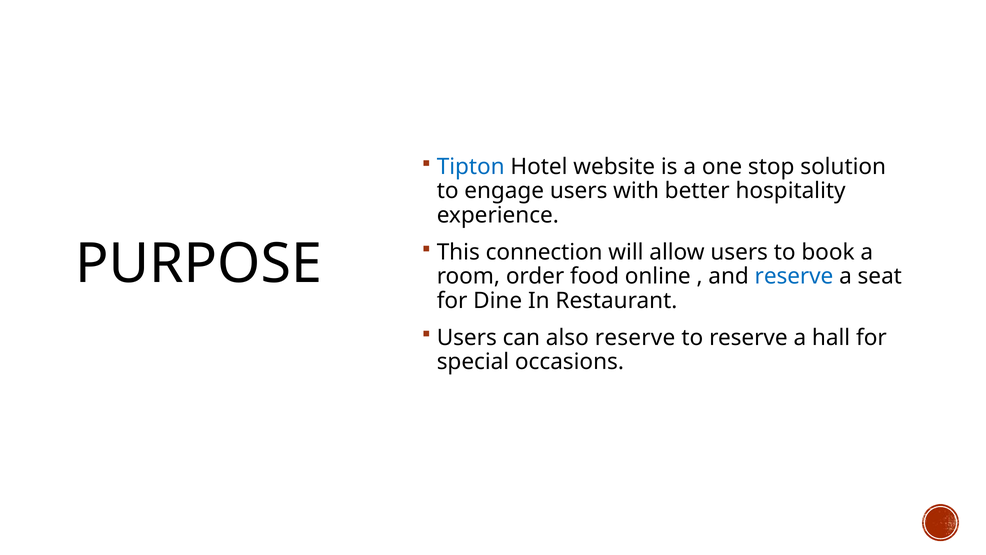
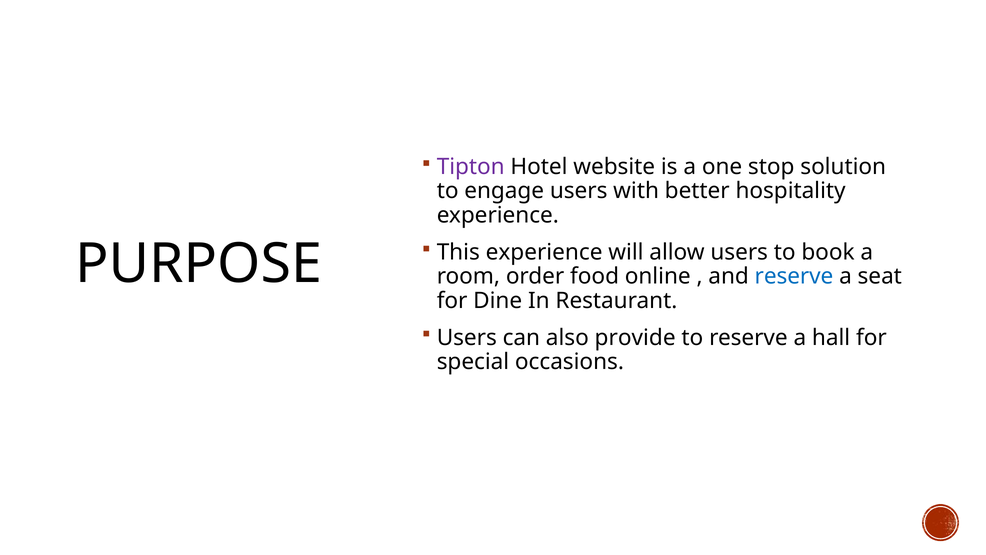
Tipton colour: blue -> purple (471, 167)
This connection: connection -> experience (544, 252)
also reserve: reserve -> provide (635, 337)
